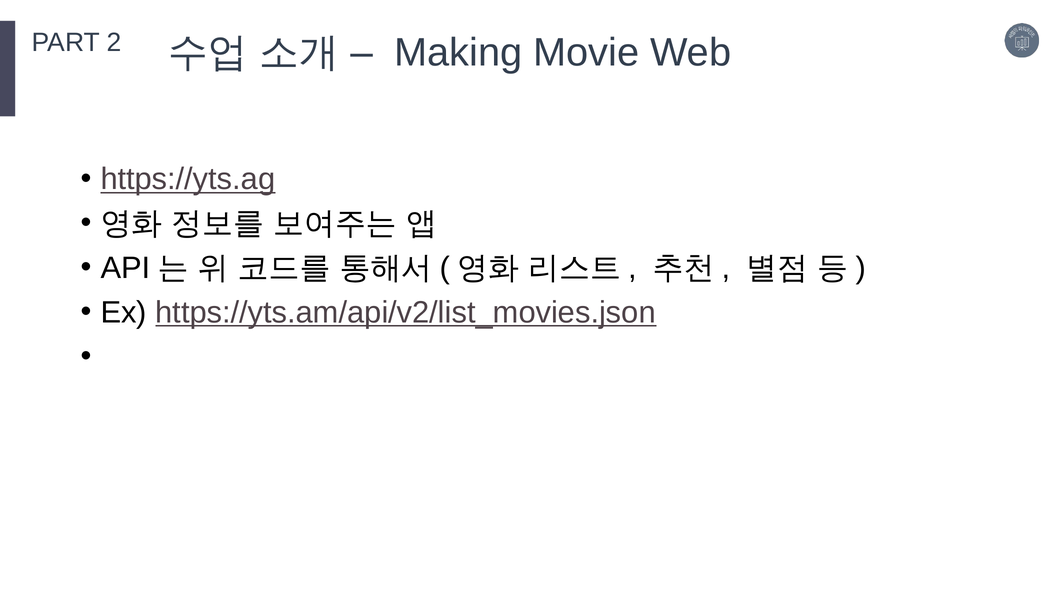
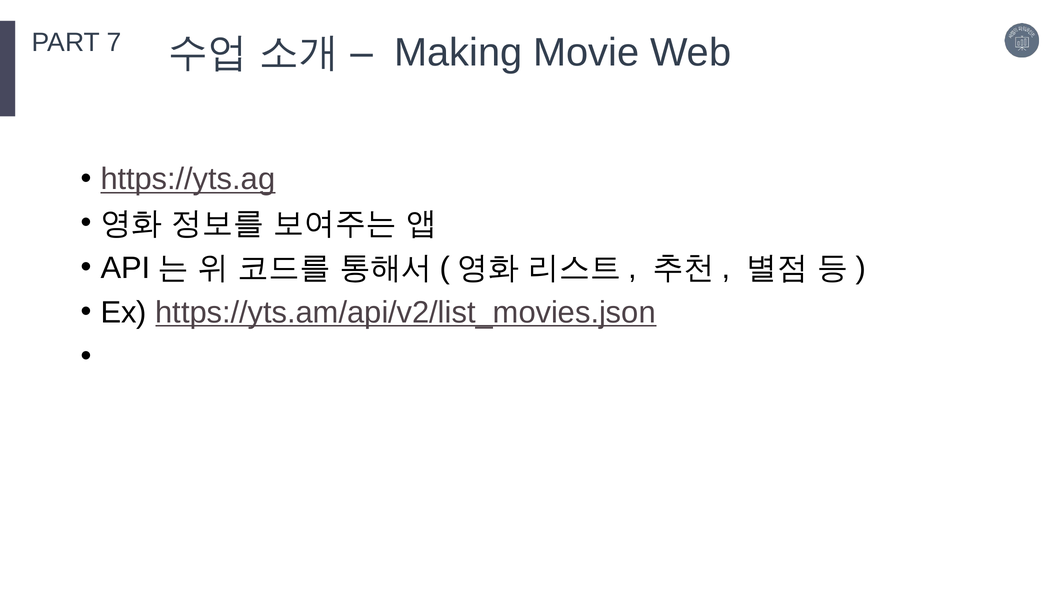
2: 2 -> 7 (114, 42)
